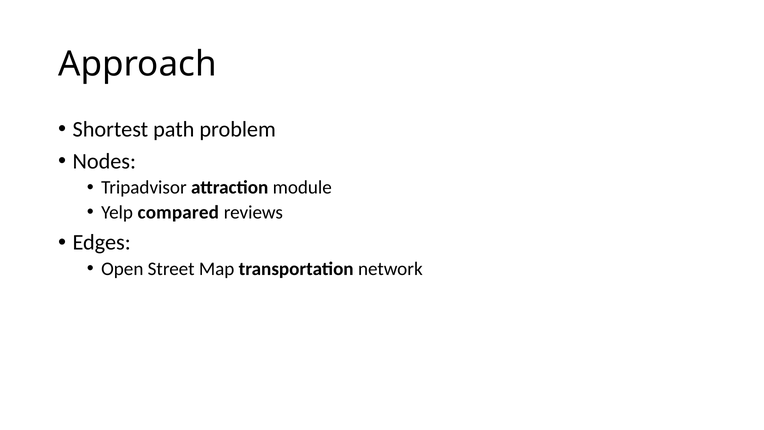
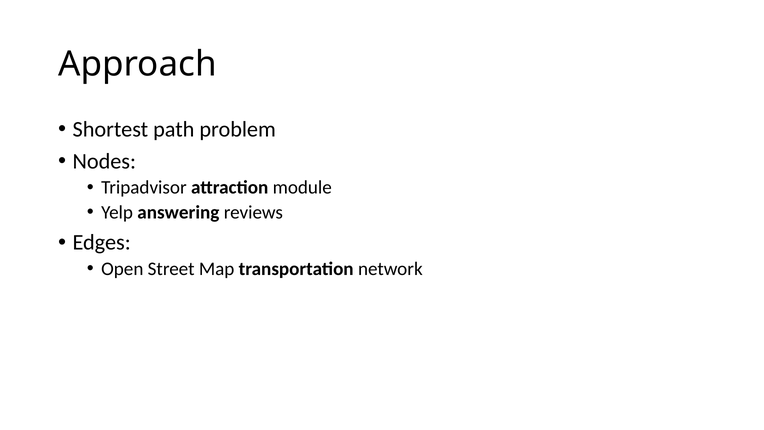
compared: compared -> answering (178, 212)
